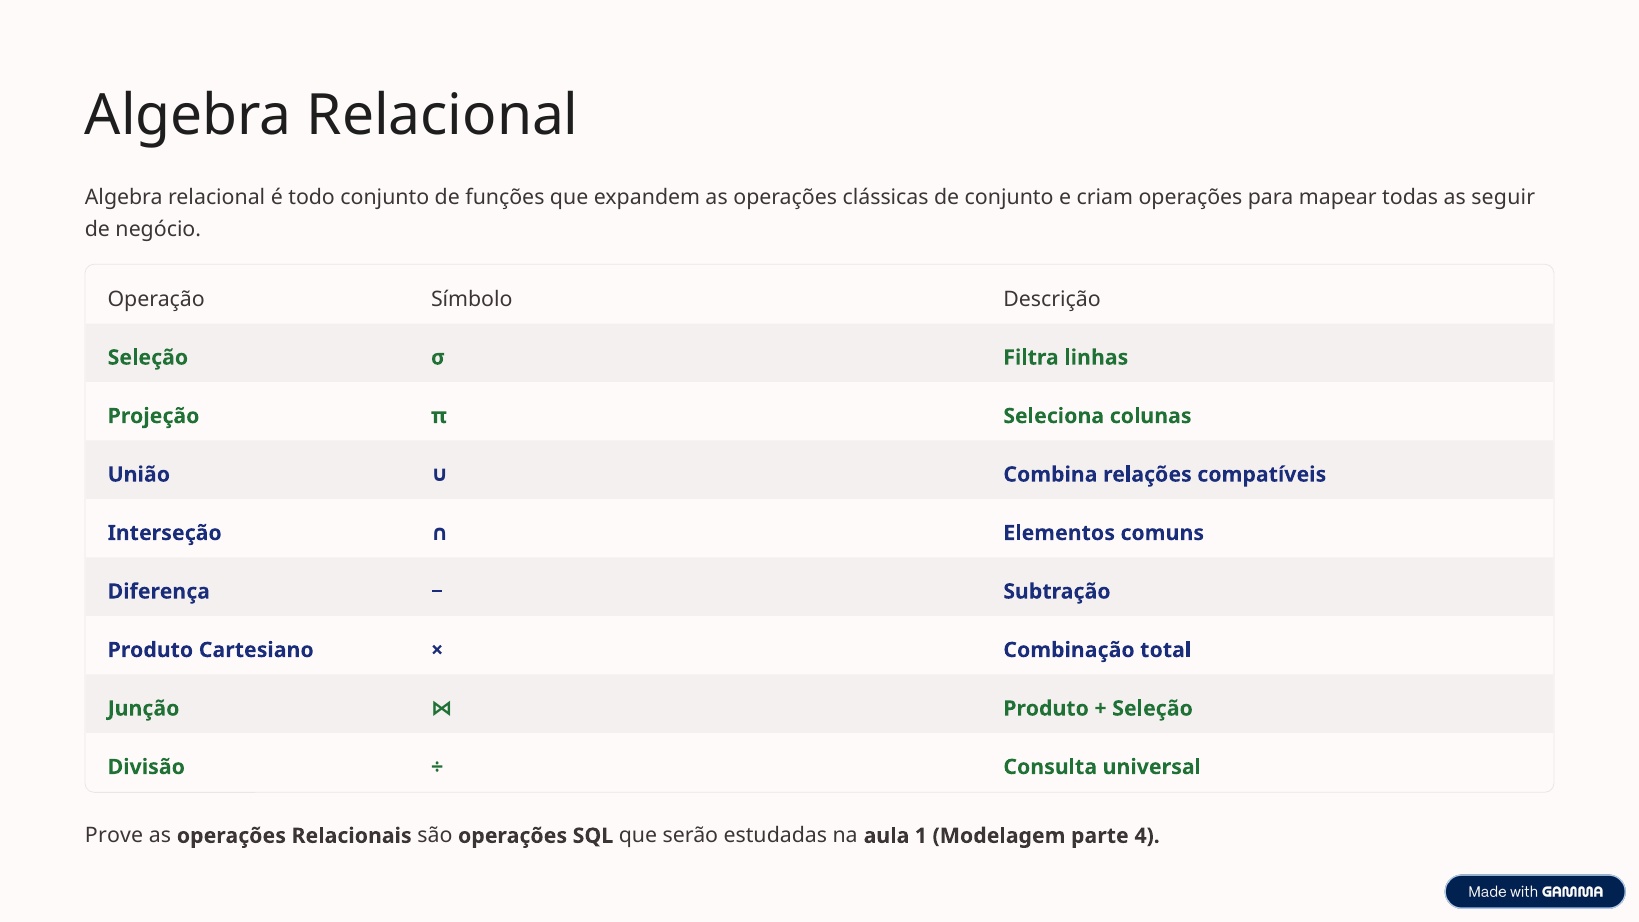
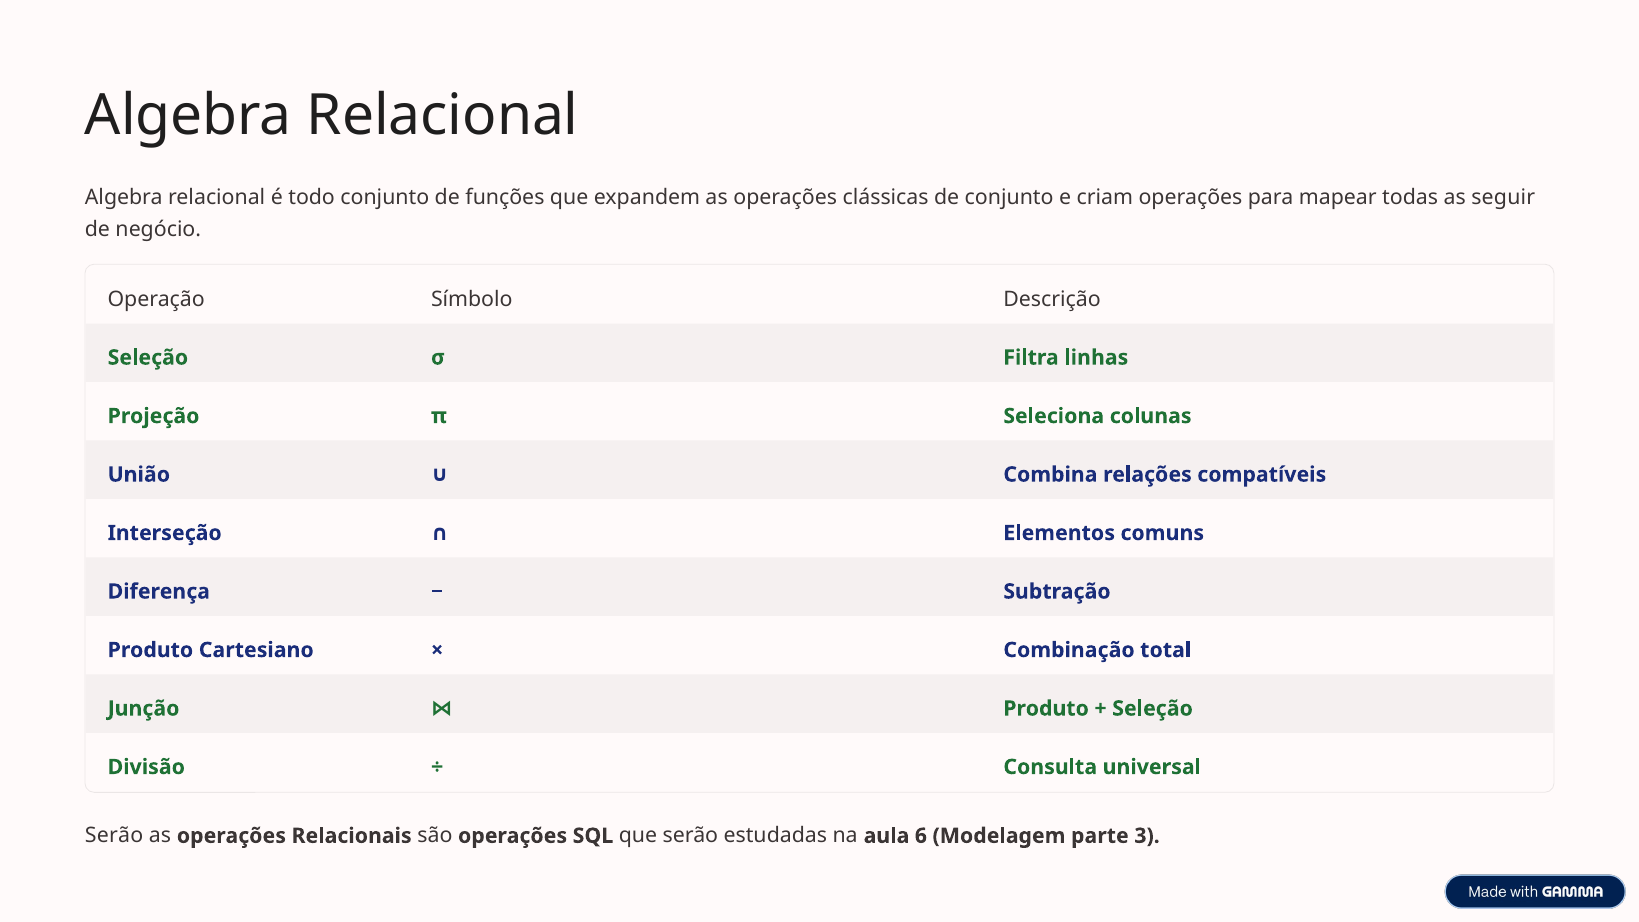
Prove: Prove -> Serão (114, 836)
1: 1 -> 6 (921, 836)
4: 4 -> 3 (1147, 836)
